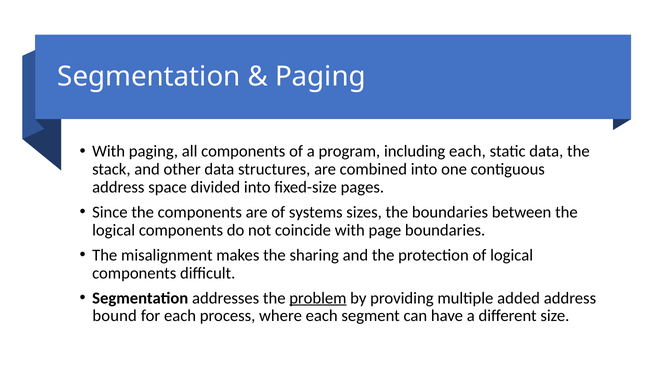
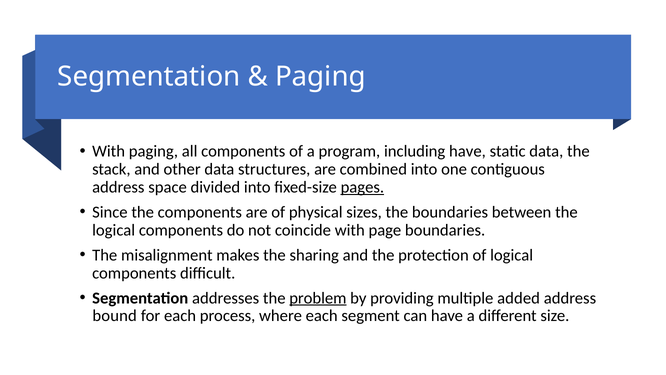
including each: each -> have (467, 151)
pages underline: none -> present (362, 187)
systems: systems -> physical (316, 212)
